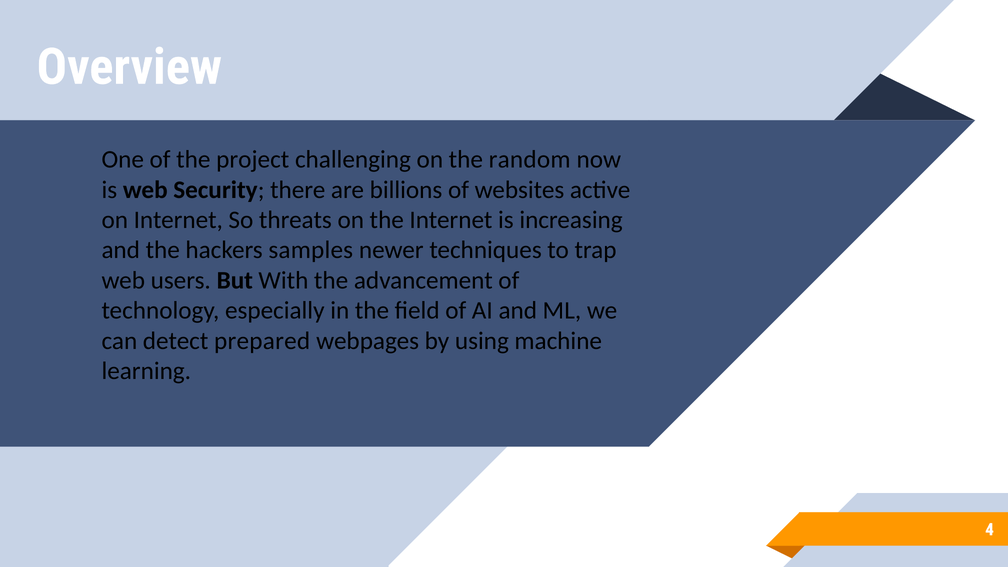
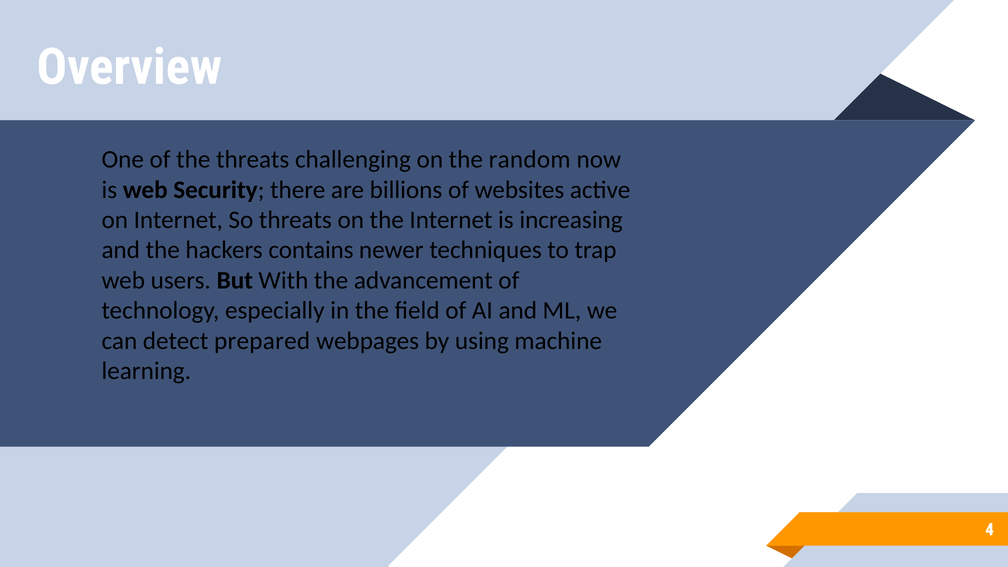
the project: project -> threats (253, 159)
samples: samples -> contains (311, 250)
